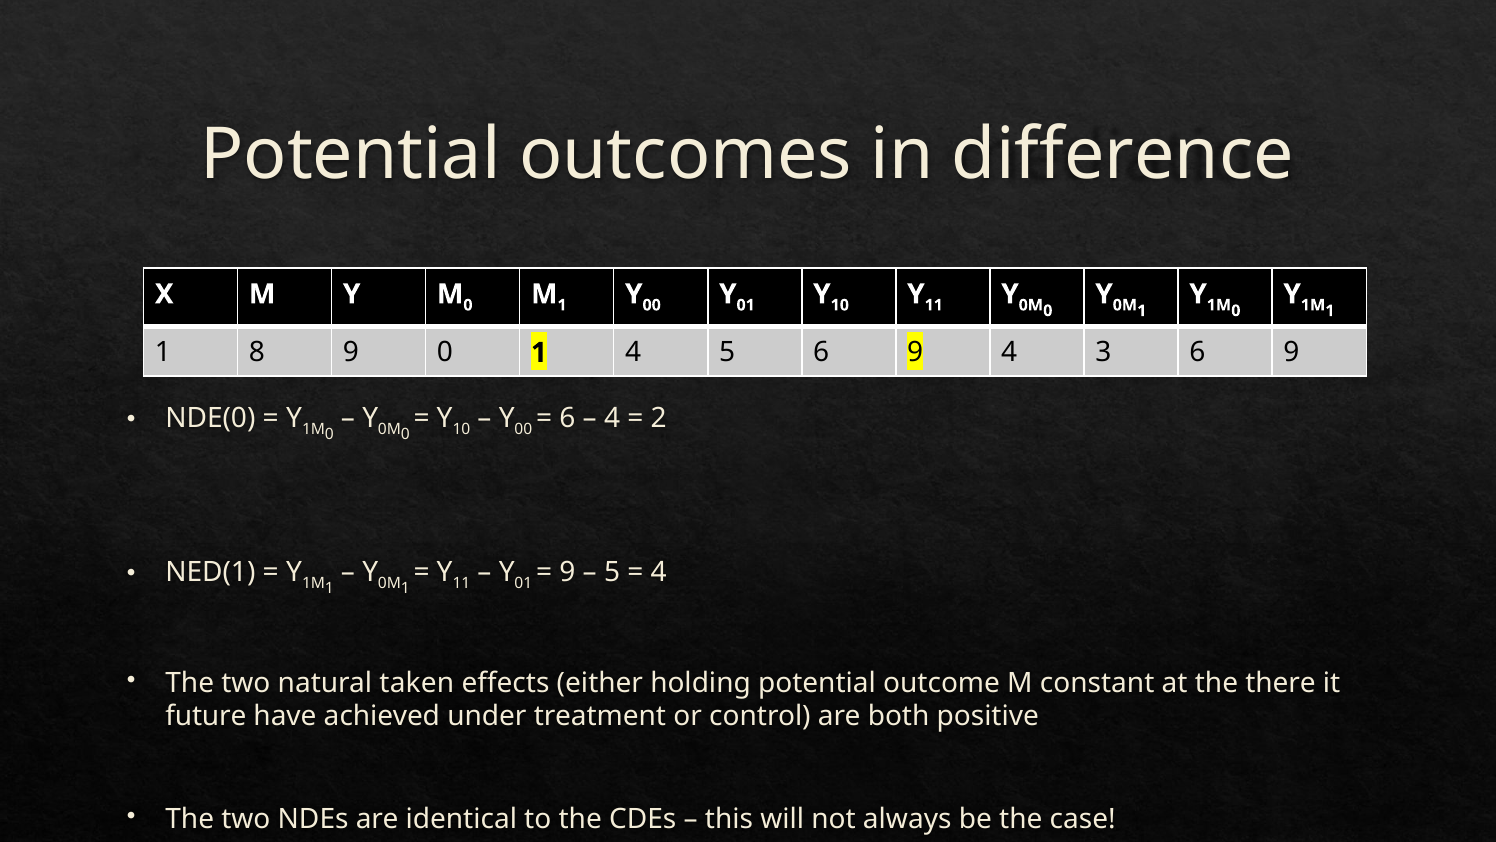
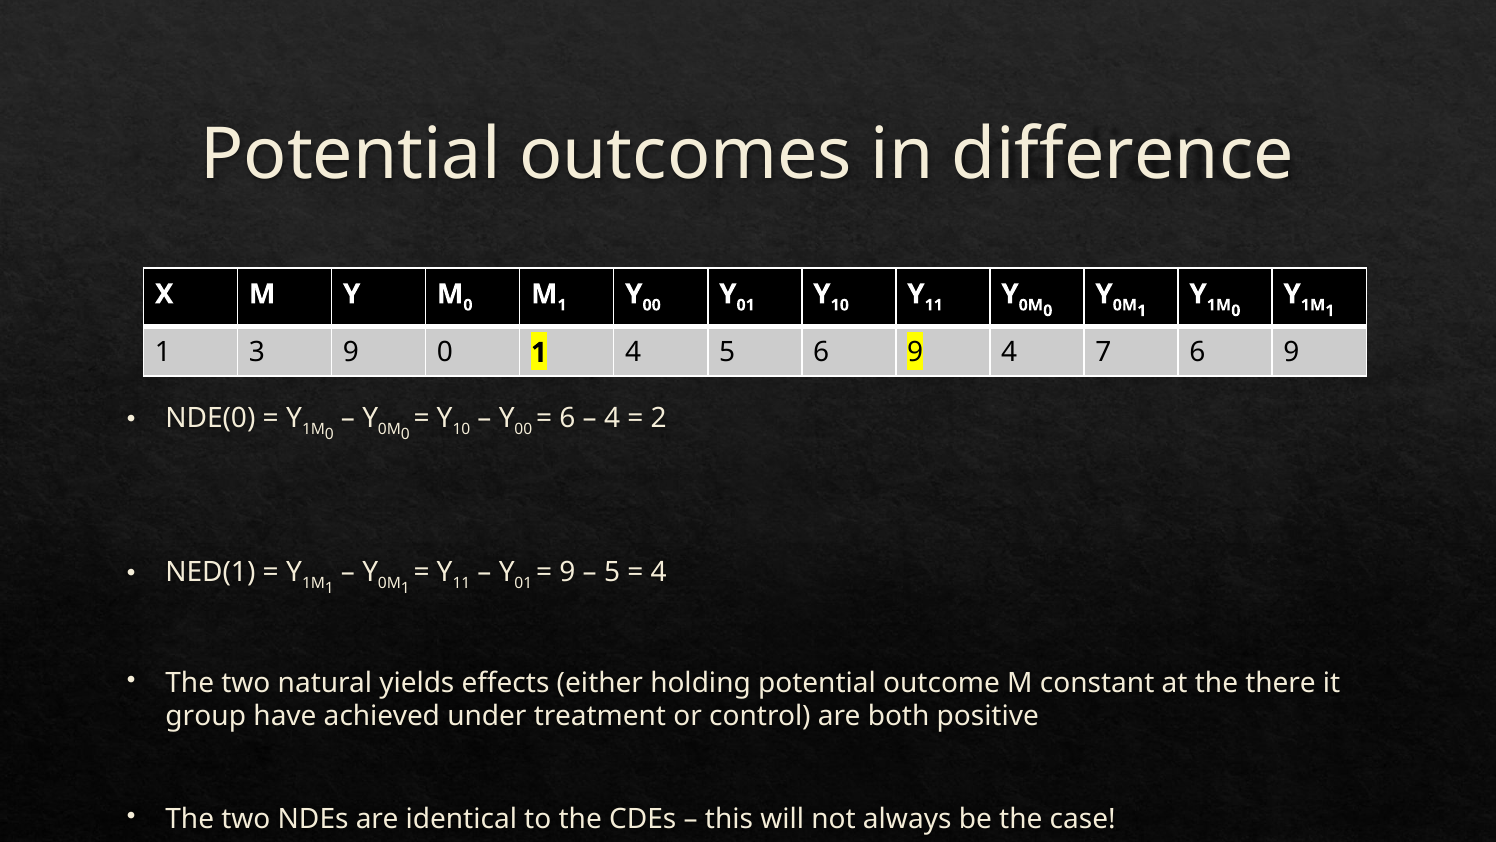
8: 8 -> 3 (257, 353)
3: 3 -> 7 (1103, 353)
taken: taken -> yields (417, 682)
future: future -> group (206, 716)
